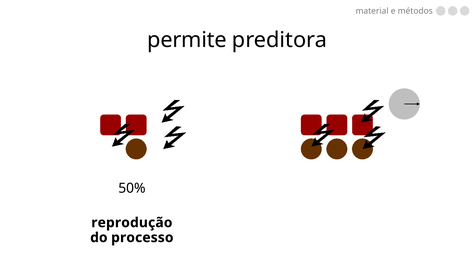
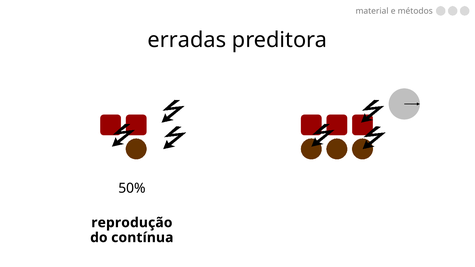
permite: permite -> erradas (187, 40)
processo: processo -> contínua (142, 238)
